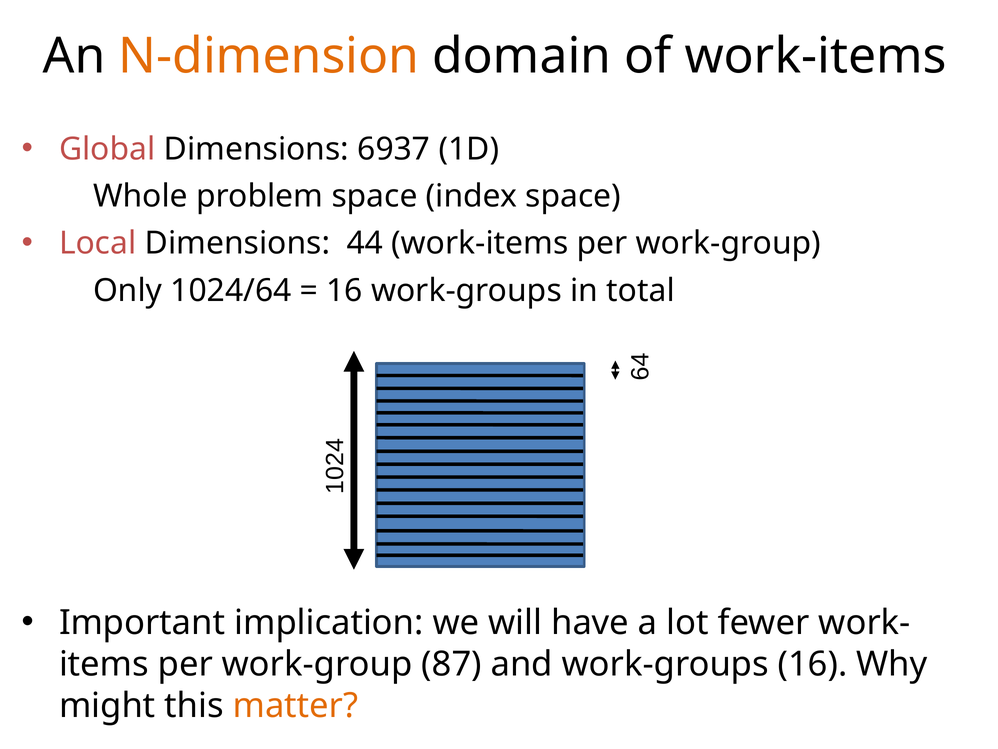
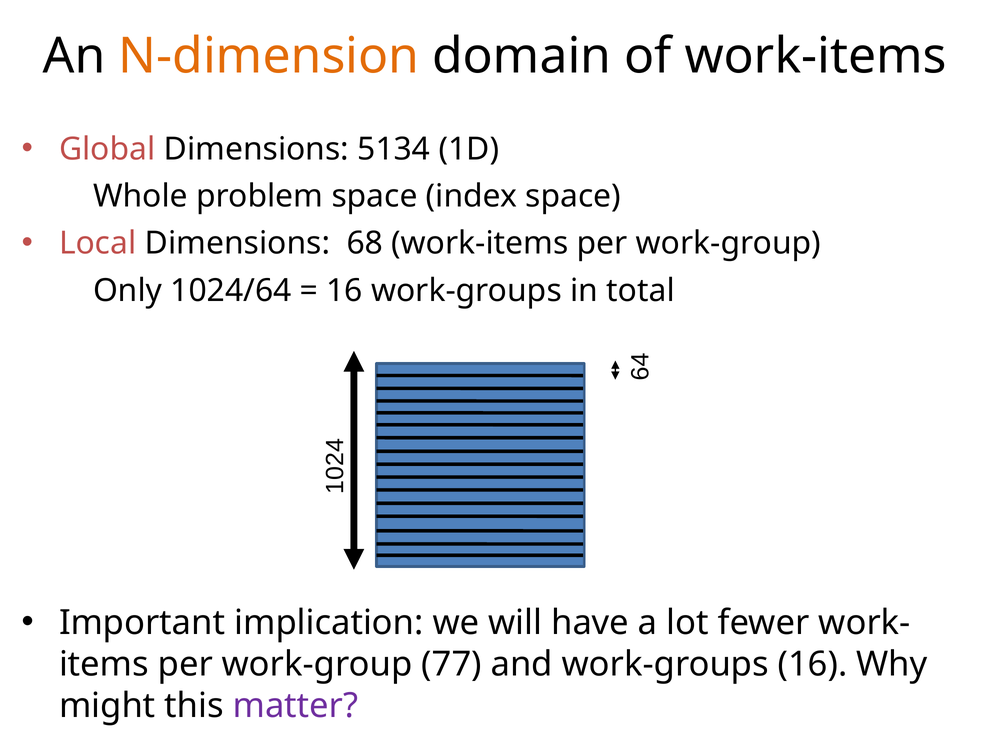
6937: 6937 -> 5134 (394, 149)
44: 44 -> 68 (365, 243)
87: 87 -> 77 (452, 664)
matter colour: orange -> purple (295, 706)
